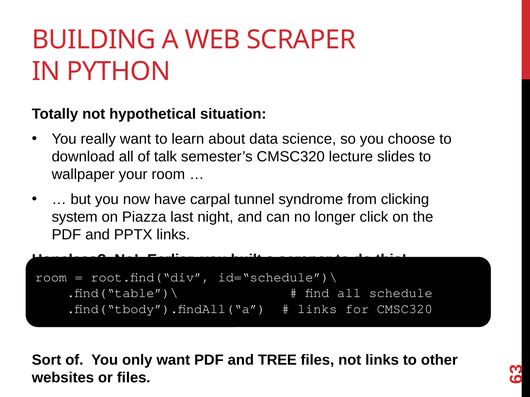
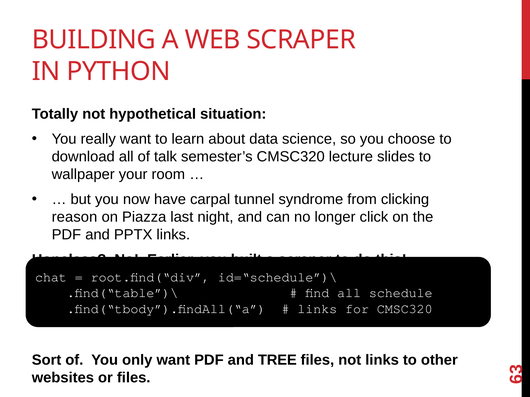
system: system -> reason (75, 217)
room: room -> chat (51, 277)
